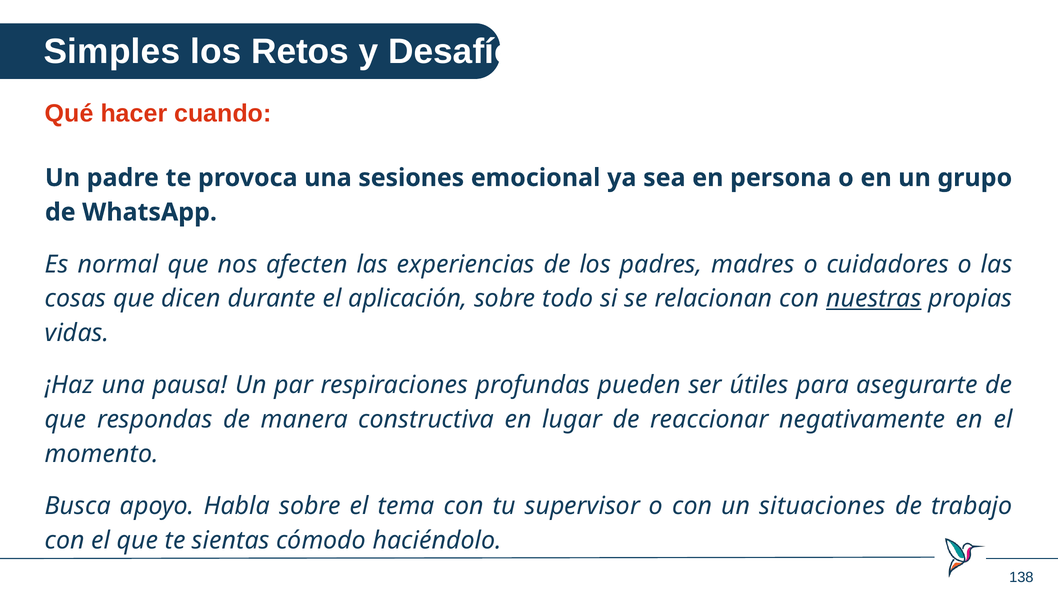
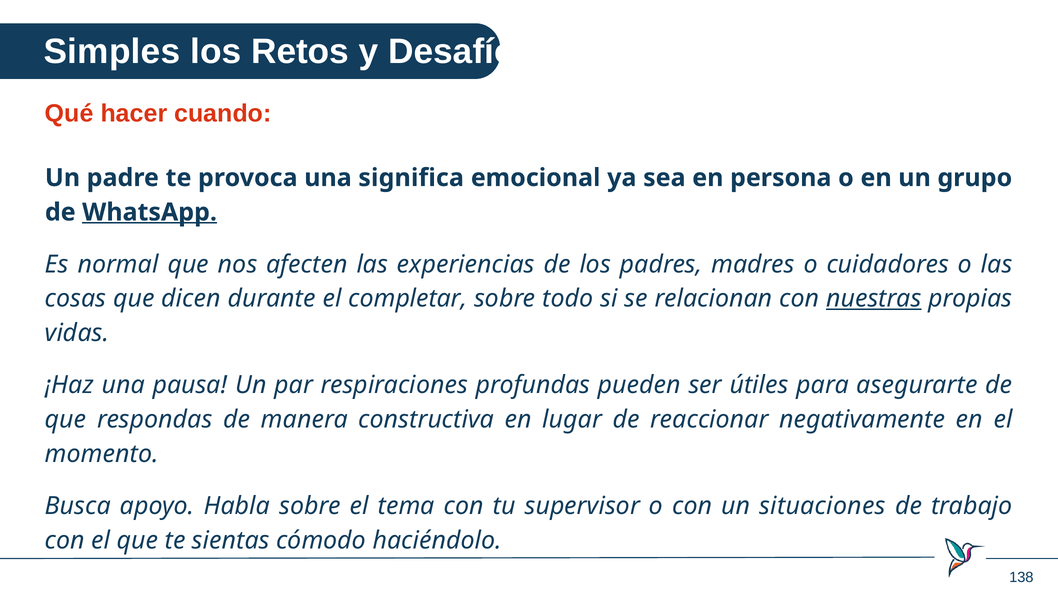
sesiones: sesiones -> significa (411, 178)
WhatsApp underline: none -> present (150, 212)
aplicación: aplicación -> completar (408, 299)
